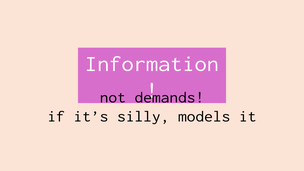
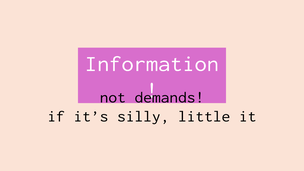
models: models -> little (204, 116)
